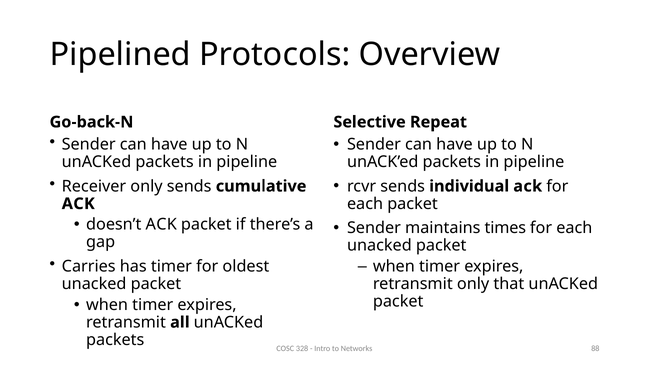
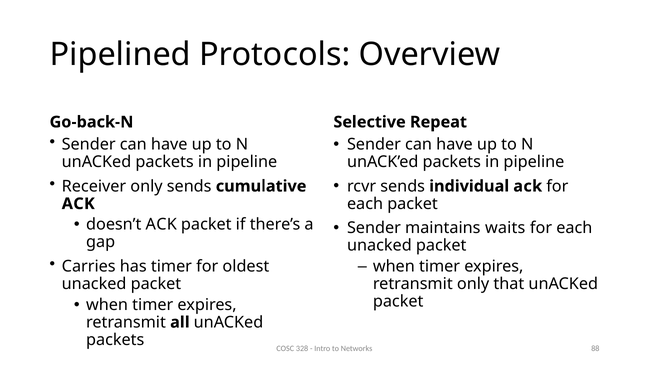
times: times -> waits (505, 228)
